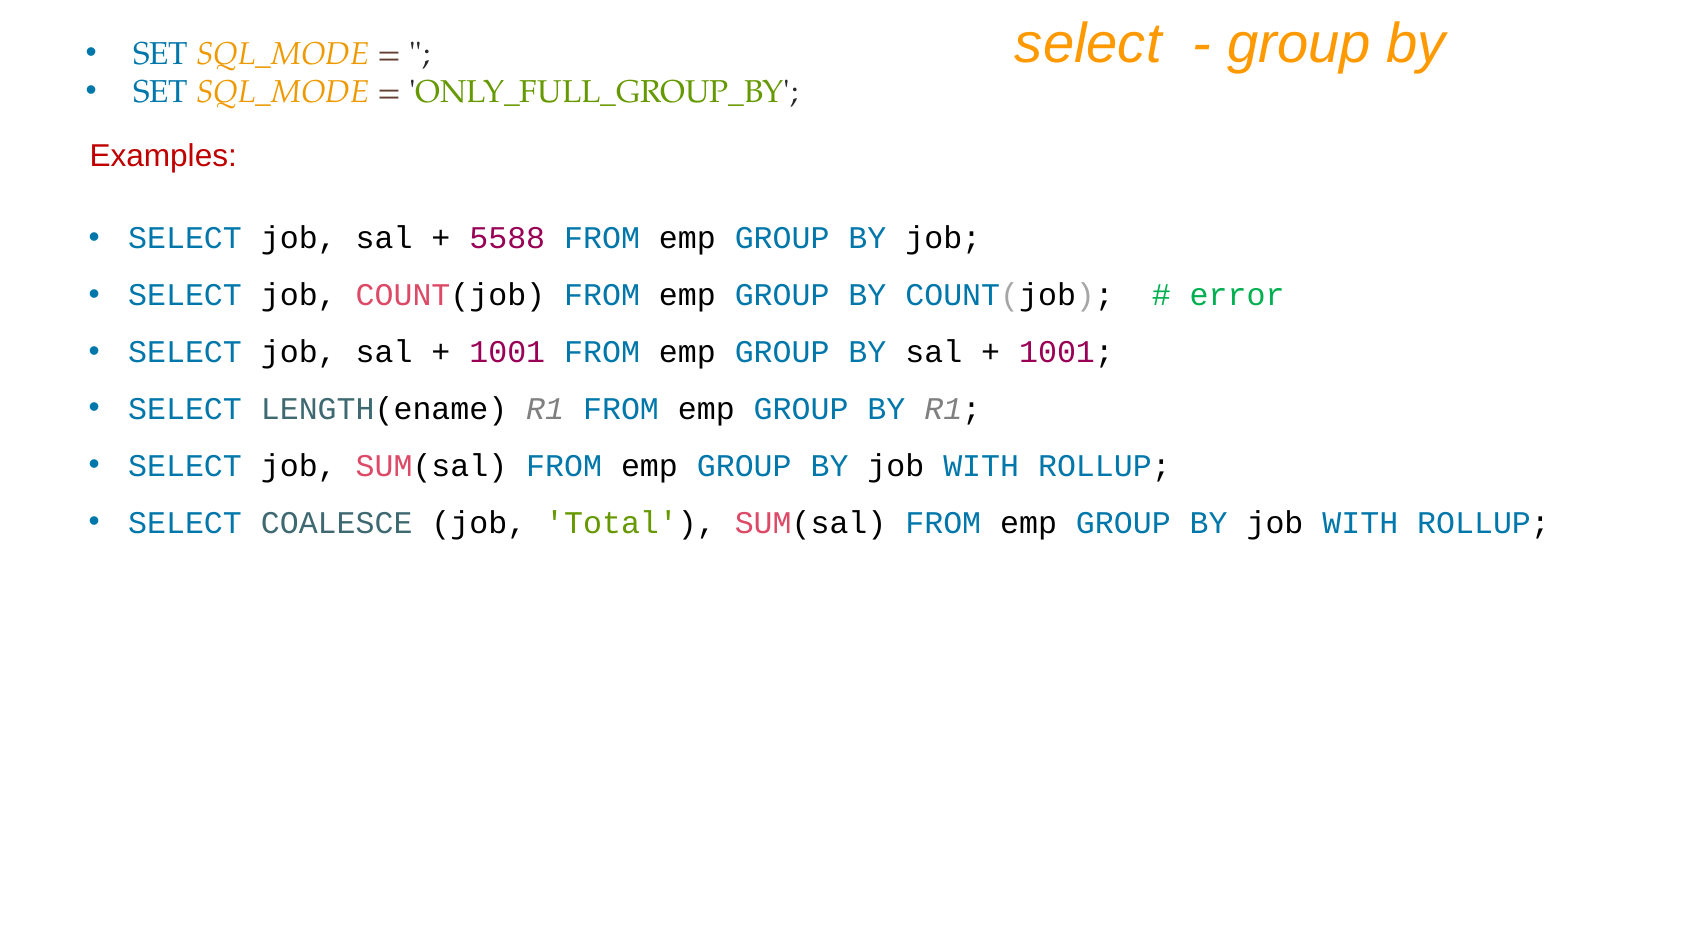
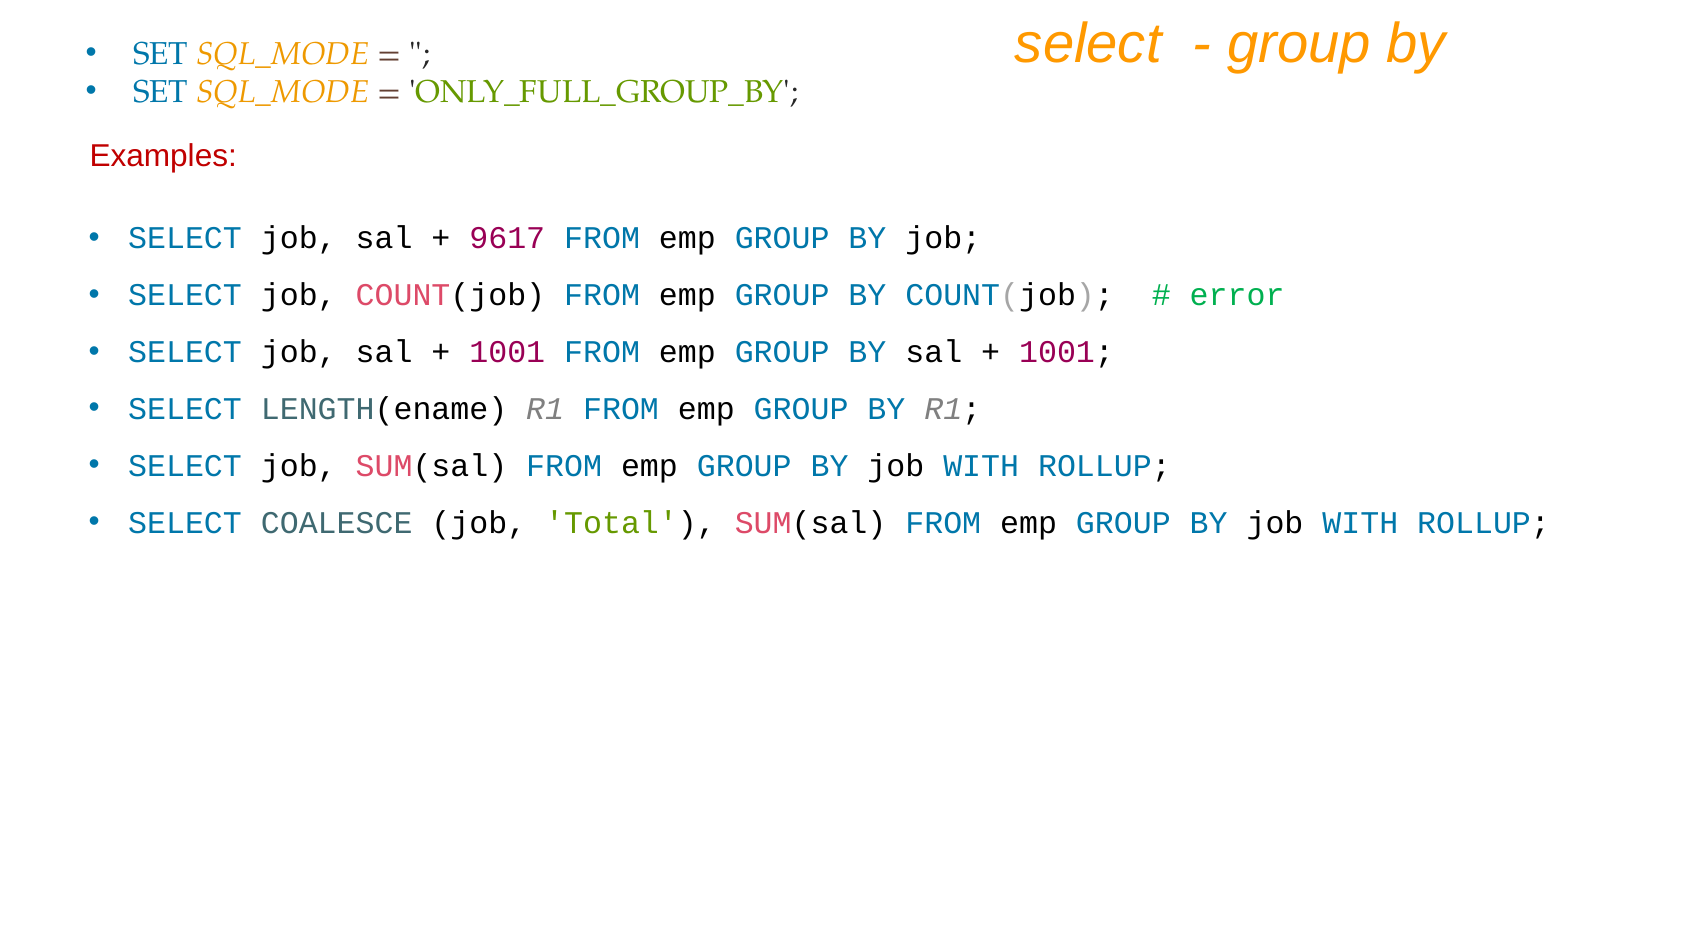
5588: 5588 -> 9617 (507, 238)
